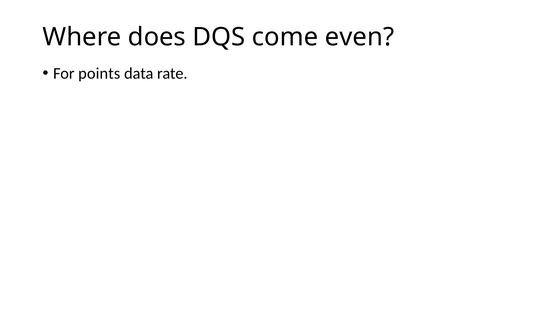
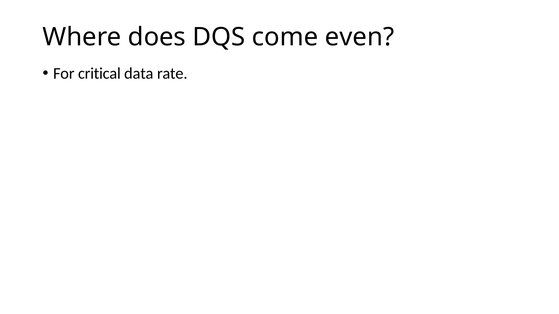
points: points -> critical (99, 73)
